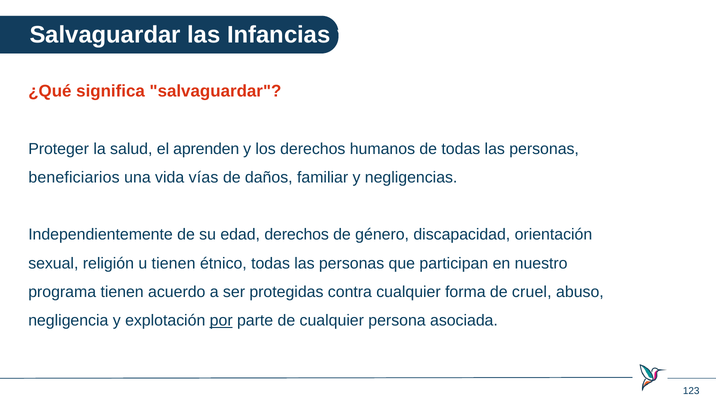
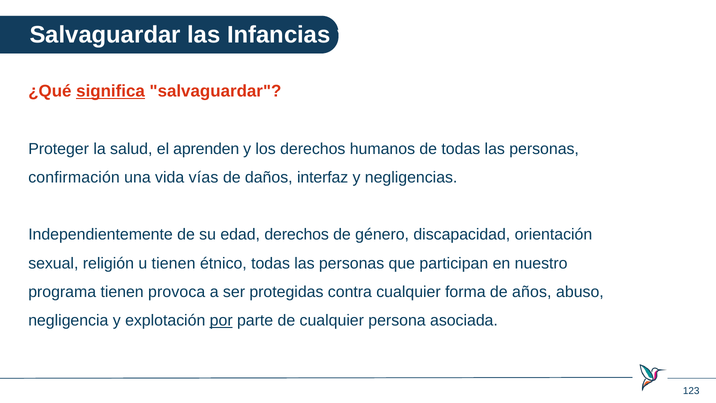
significa underline: none -> present (111, 91)
beneficiarios: beneficiarios -> confirmación (74, 177)
familiar: familiar -> interfaz (323, 177)
acuerdo: acuerdo -> provoca (177, 292)
cruel: cruel -> años (532, 292)
